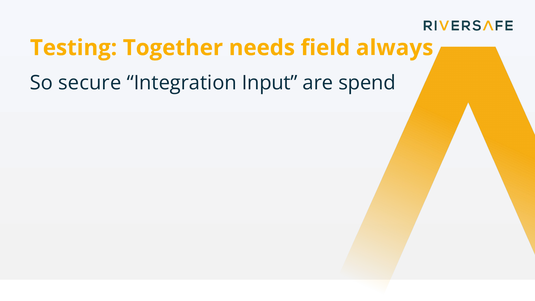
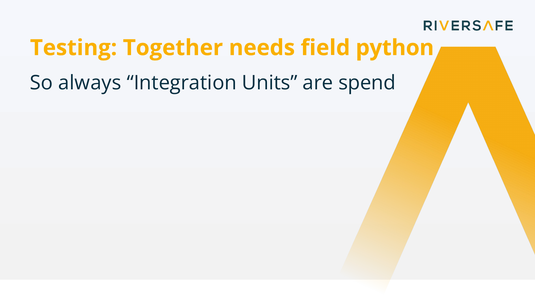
always: always -> python (395, 48)
secure: secure -> always (90, 83)
Input: Input -> Units (270, 83)
